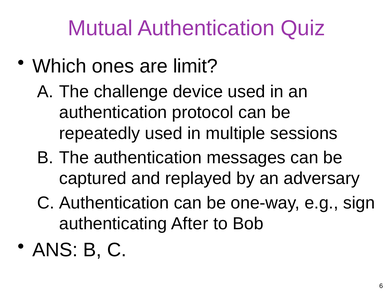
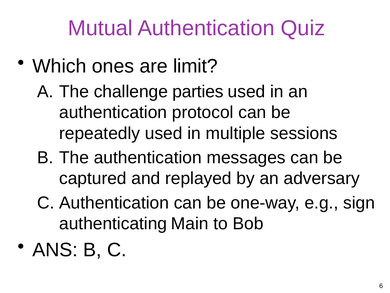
device: device -> parties (198, 91)
After: After -> Main (190, 223)
